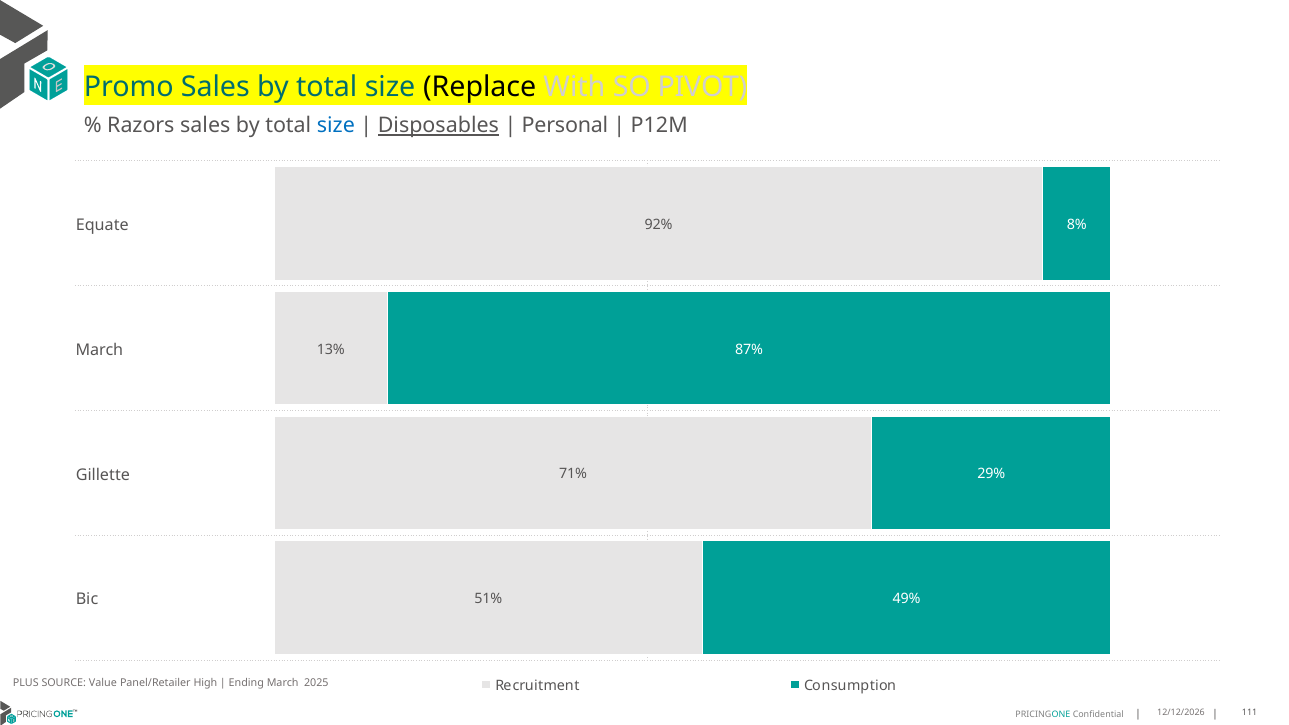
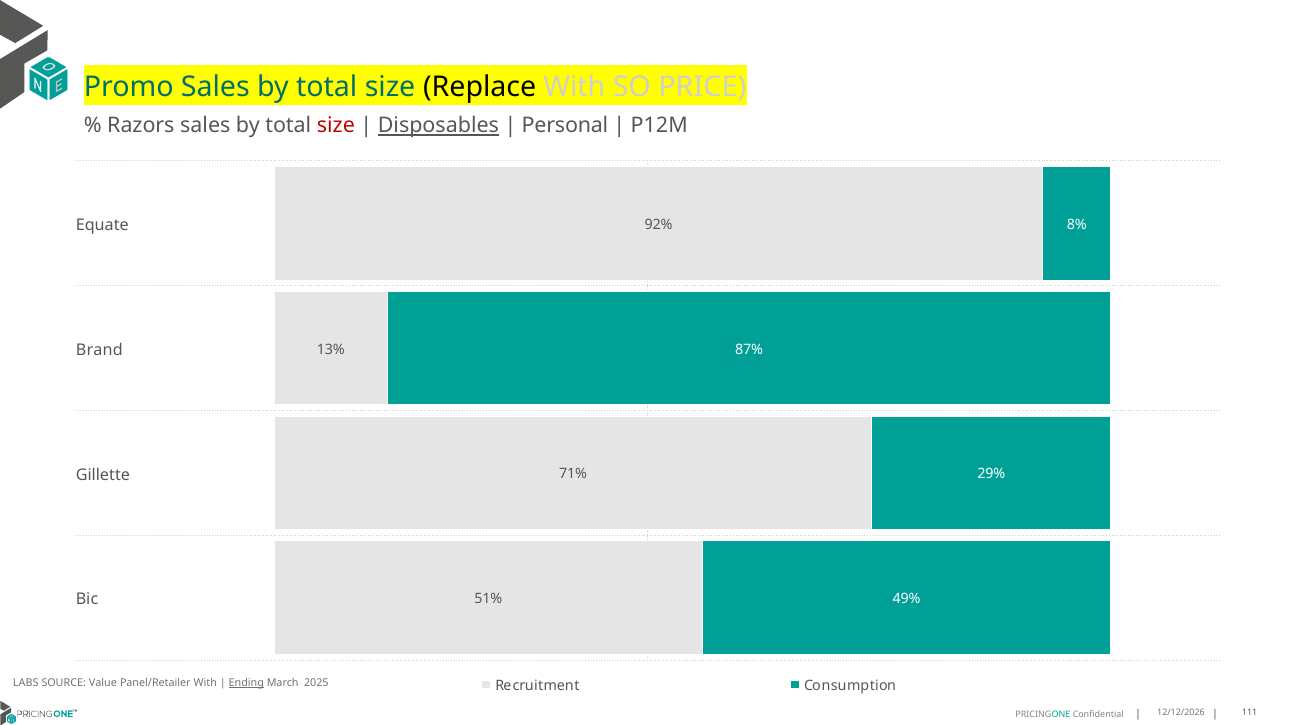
PIVOT: PIVOT -> PRICE (702, 87)
size colour: blue -> red (336, 126)
March: March -> Brand (99, 350)
PLUS: PLUS -> LABS (26, 683)
Panel/Retailer High: High -> With (205, 683)
Ending underline: none -> present (246, 683)
